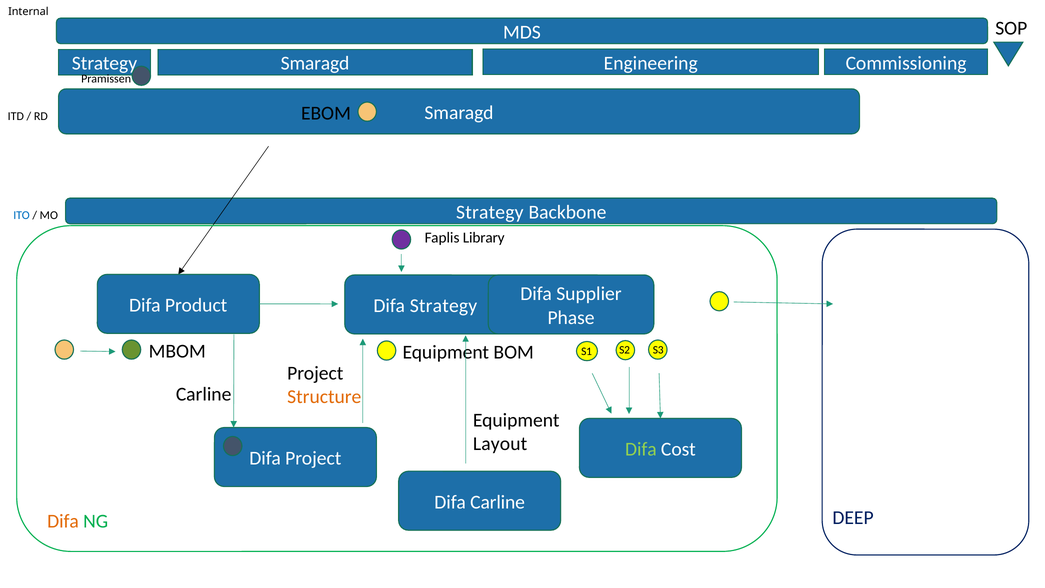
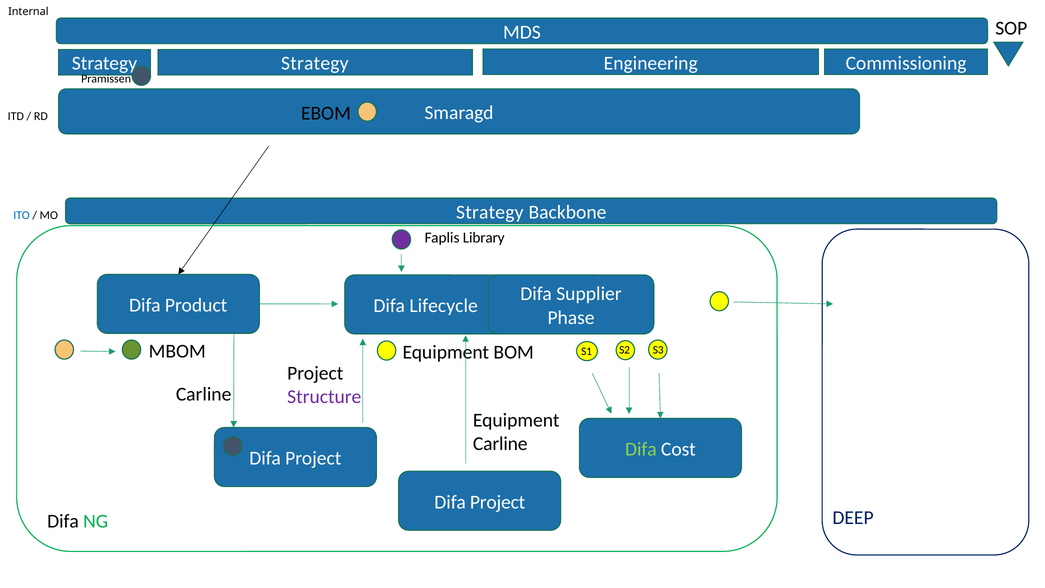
Strategy Smaragd: Smaragd -> Strategy (315, 63)
Difa Strategy: Strategy -> Lifecycle (444, 306)
Structure colour: orange -> purple (324, 397)
Layout: Layout -> Carline (500, 444)
Carline: Carline -> Project (498, 502)
Difa colour: orange -> black (63, 521)
